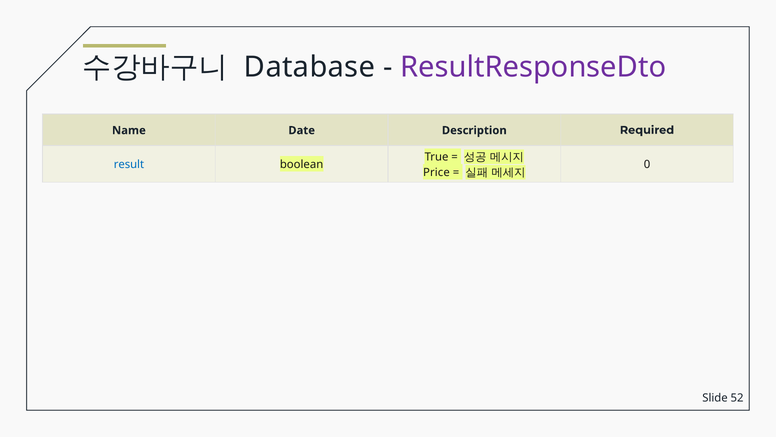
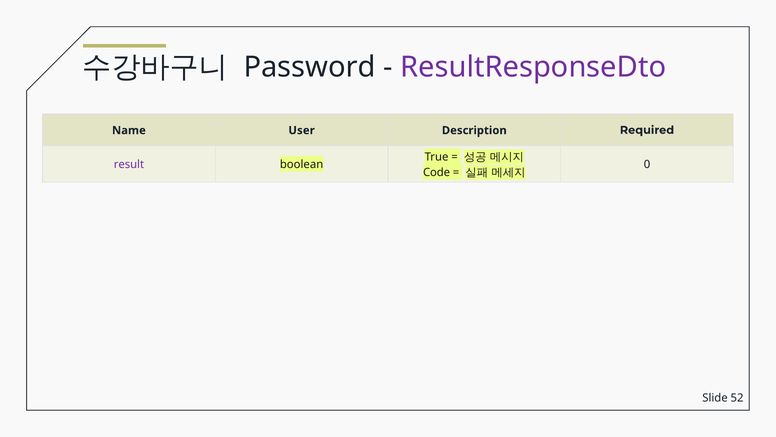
Database: Database -> Password (310, 67)
Date: Date -> User (302, 130)
result colour: blue -> purple (129, 164)
Price: Price -> Code (437, 172)
